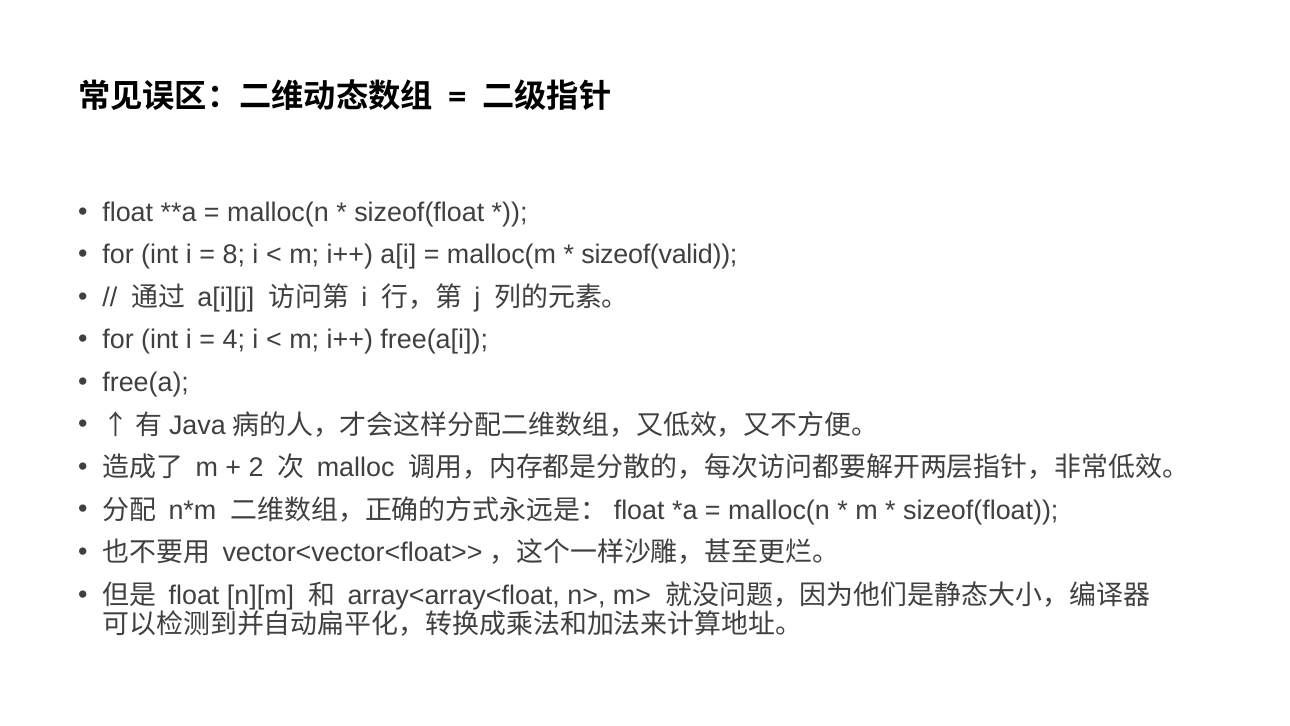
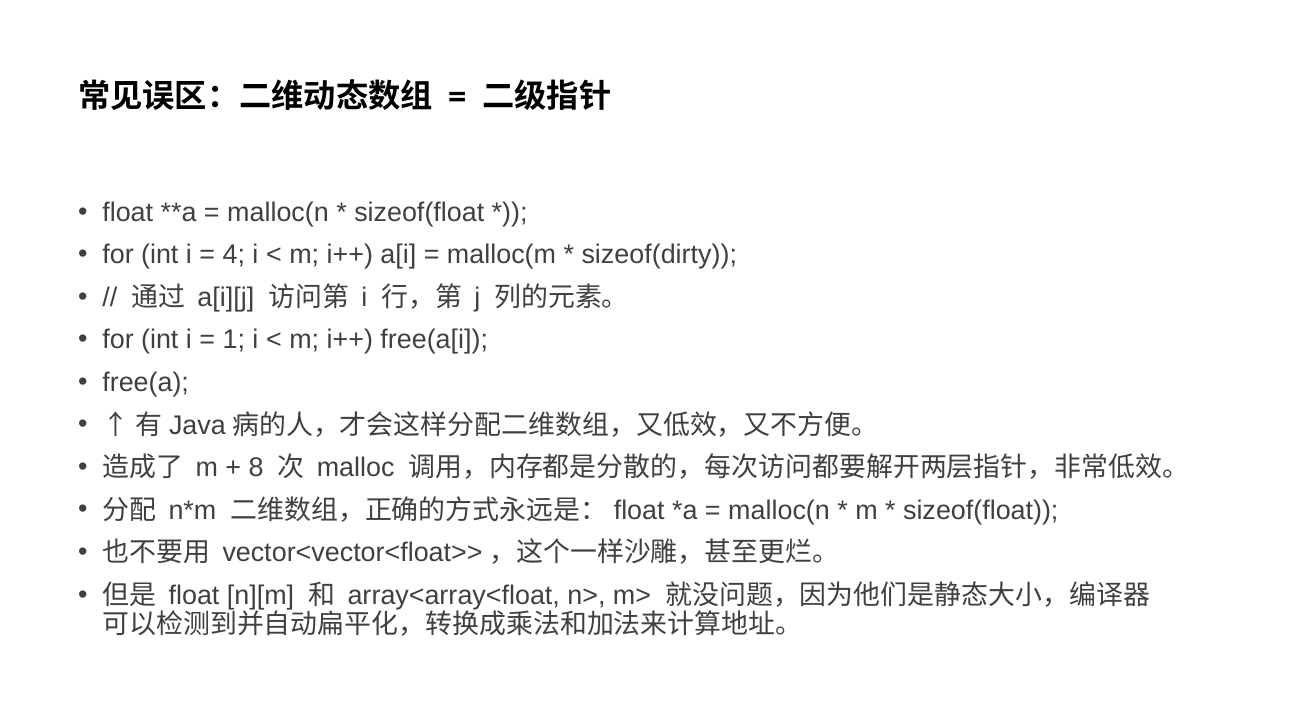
8: 8 -> 4 (234, 255)
sizeof(valid: sizeof(valid -> sizeof(dirty (659, 255)
4: 4 -> 1 (234, 340)
2: 2 -> 8 (256, 467)
